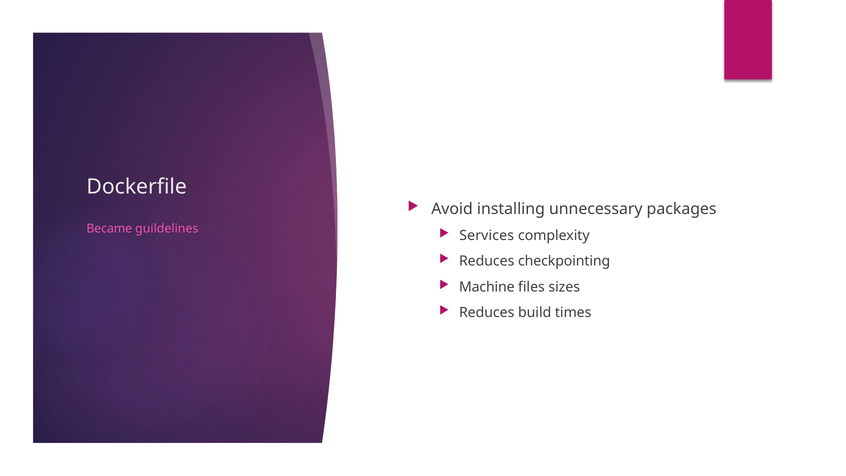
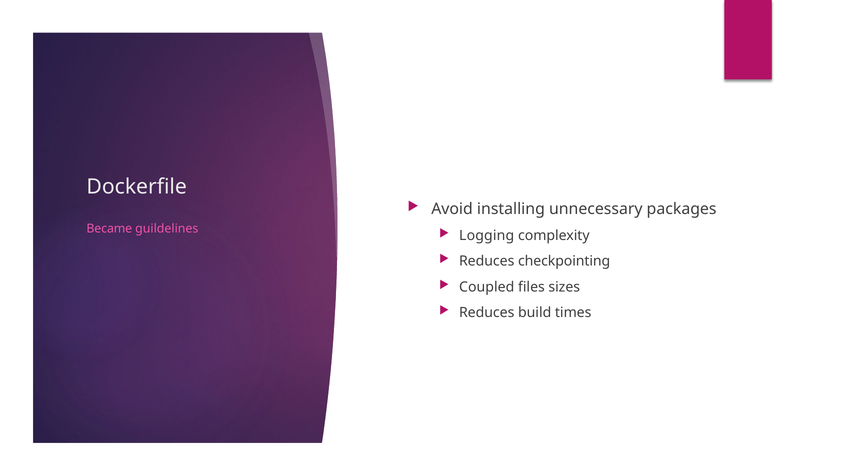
Services: Services -> Logging (487, 235)
Machine: Machine -> Coupled (487, 287)
